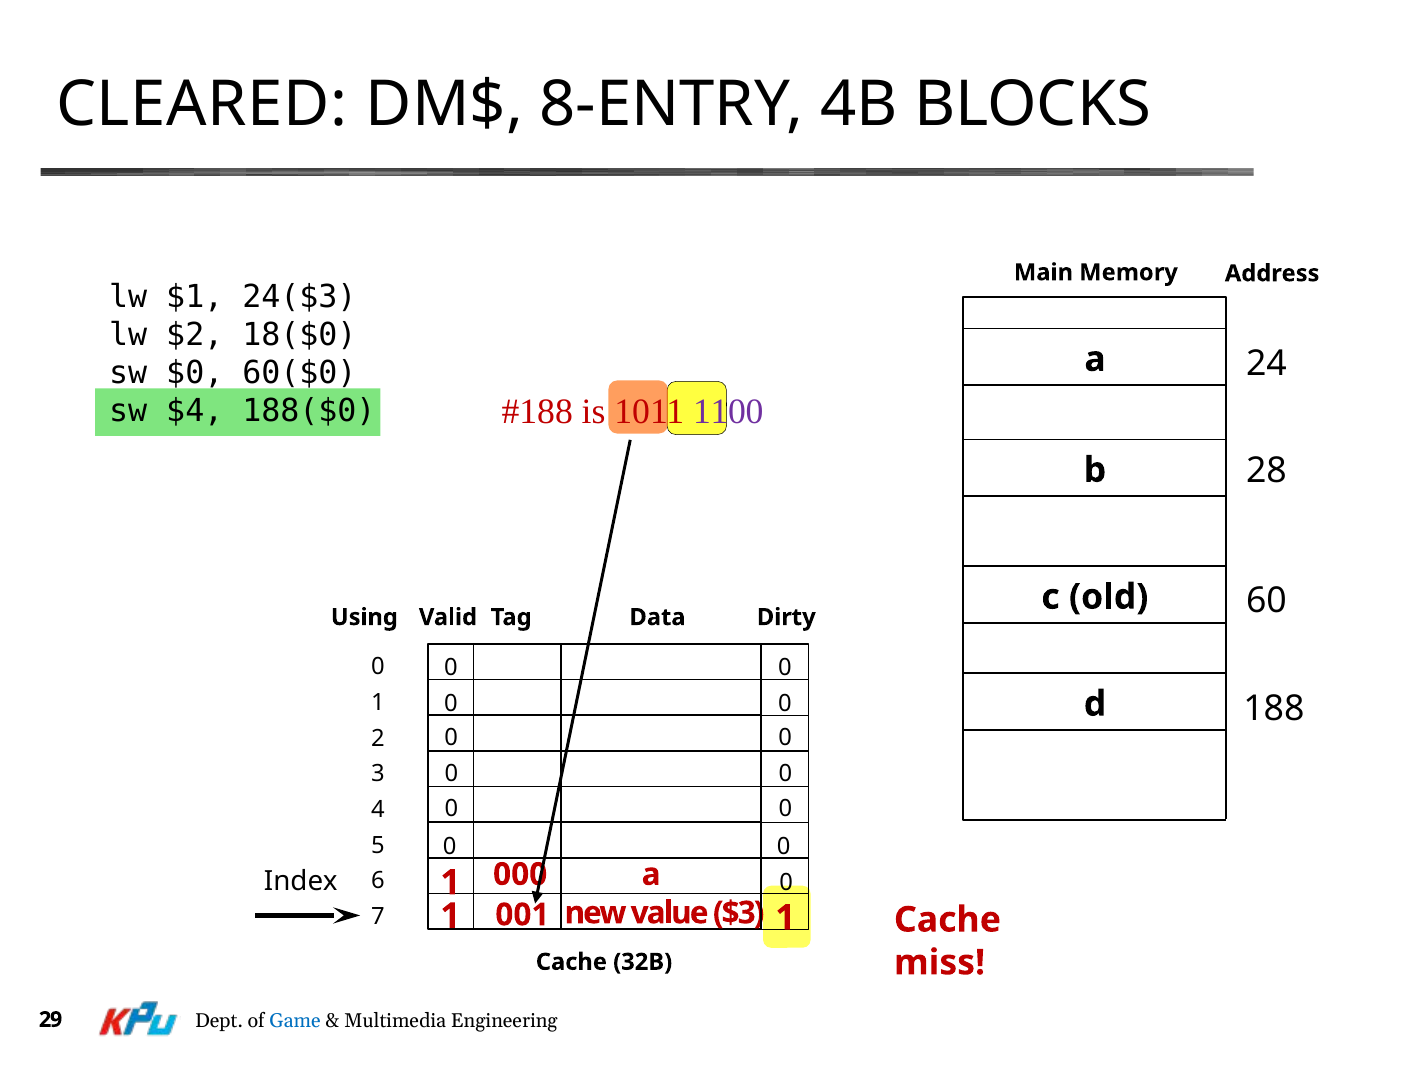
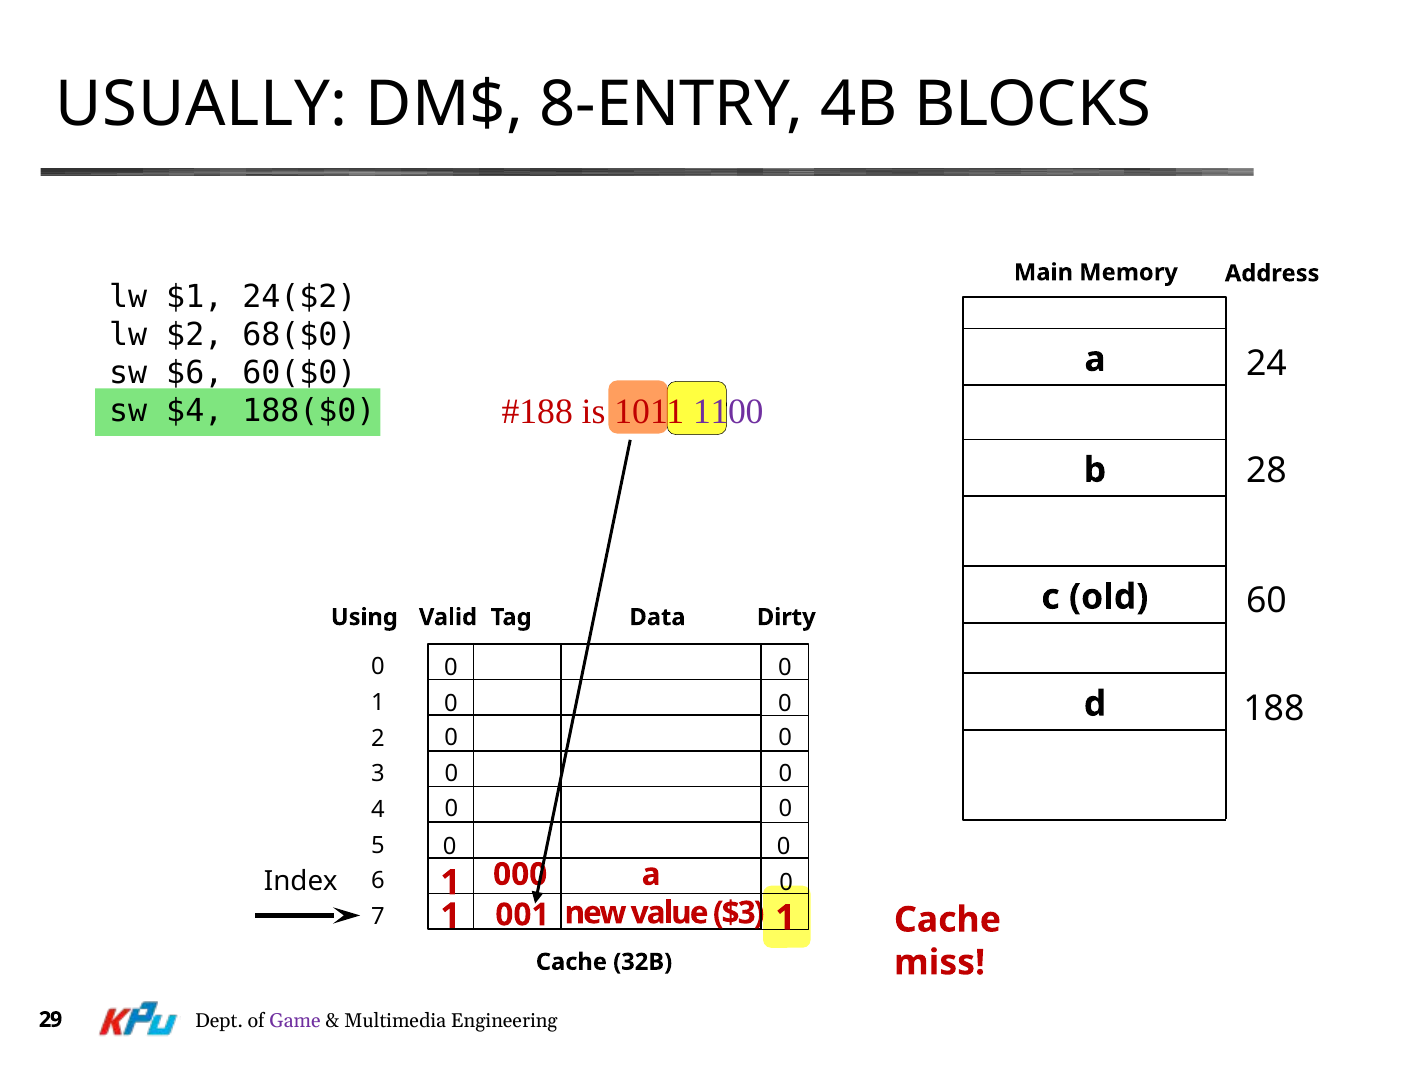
CLEARED: CLEARED -> USUALLY (202, 104)
24($3: 24($3 -> 24($2 (299, 297)
18($0: 18($0 -> 68($0 (299, 335)
$0: $0 -> $6 (195, 373)
Game colour: blue -> purple (295, 1021)
